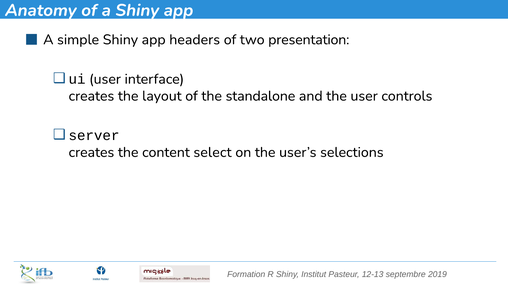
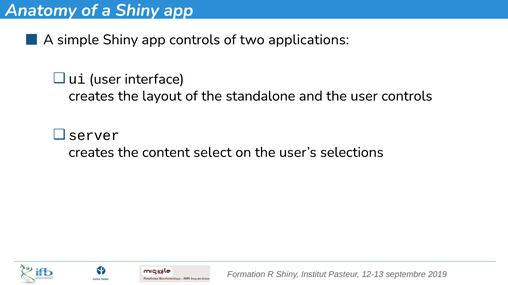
app headers: headers -> controls (195, 40)
presentation: presentation -> applications (309, 40)
